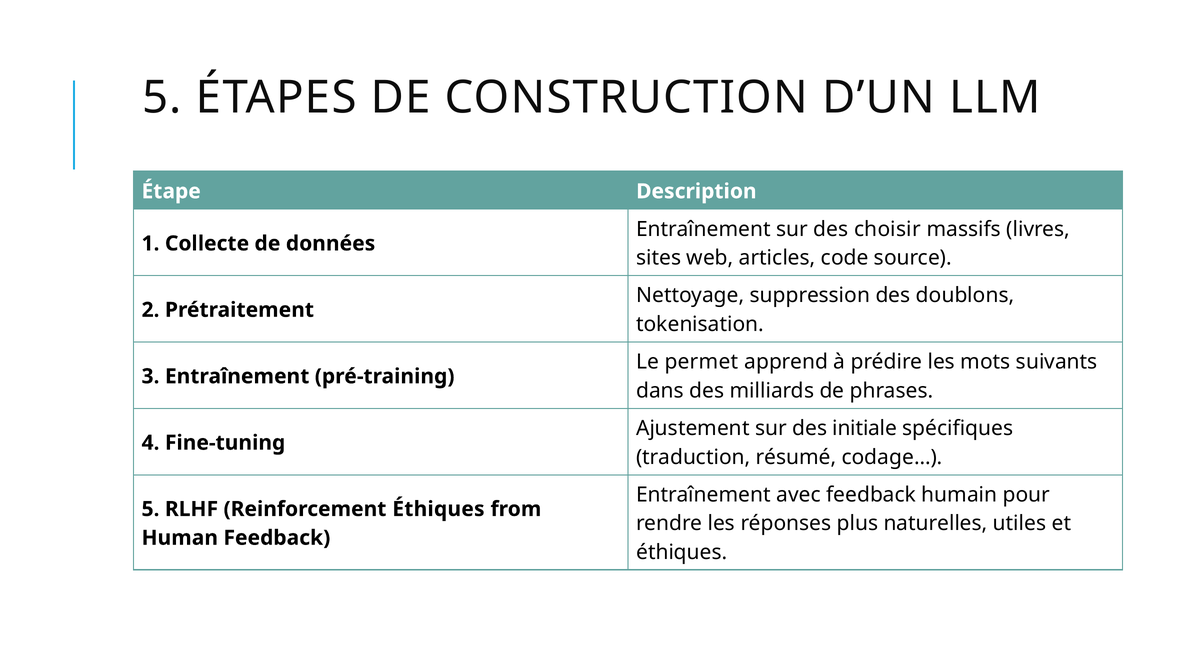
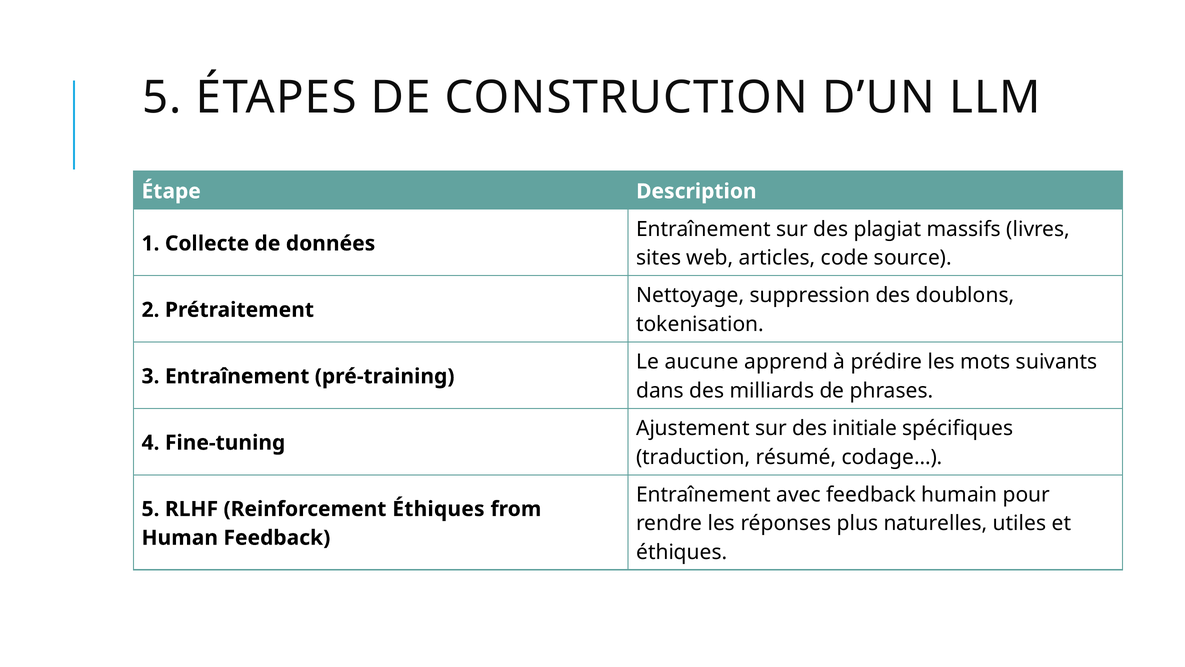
choisir: choisir -> plagiat (888, 229)
permet: permet -> aucune (702, 362)
